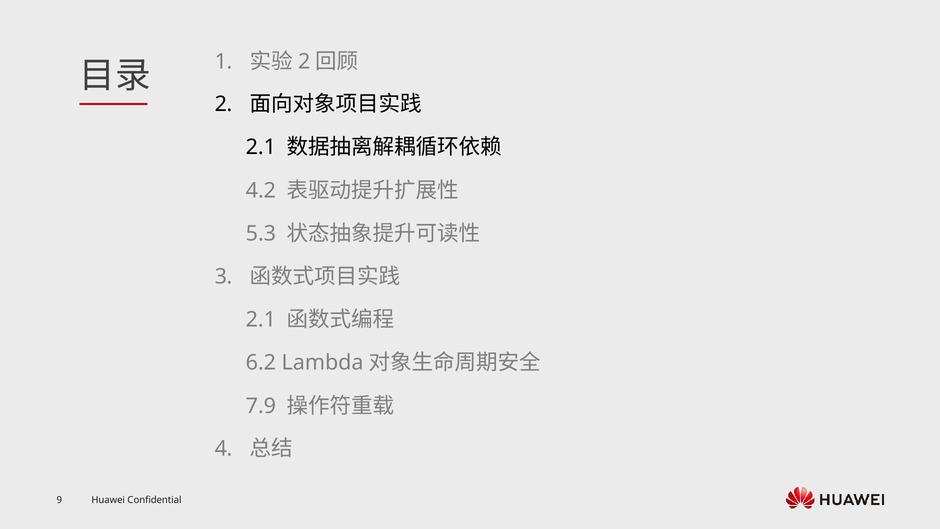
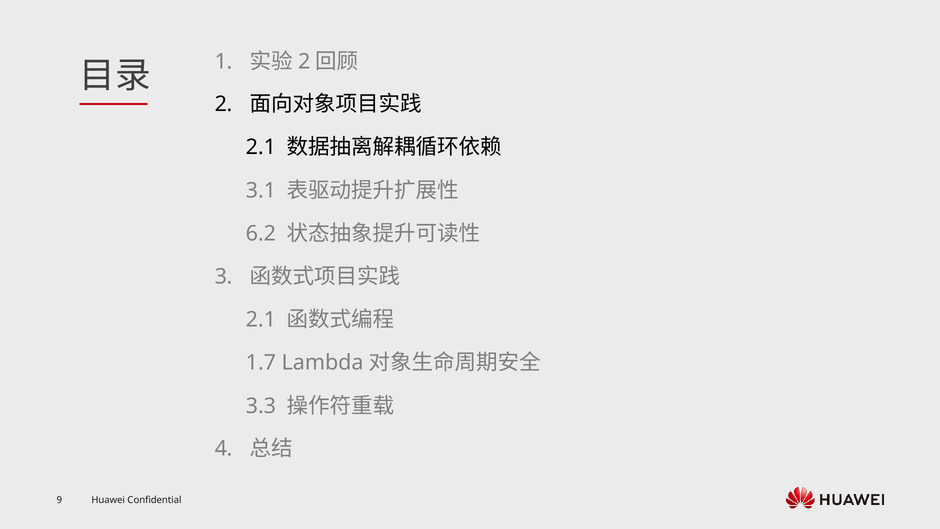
4.2: 4.2 -> 3.1 (261, 190)
5.3: 5.3 -> 6.2 (261, 234)
6.2: 6.2 -> 1.7 (261, 363)
7.9: 7.9 -> 3.3 (261, 406)
